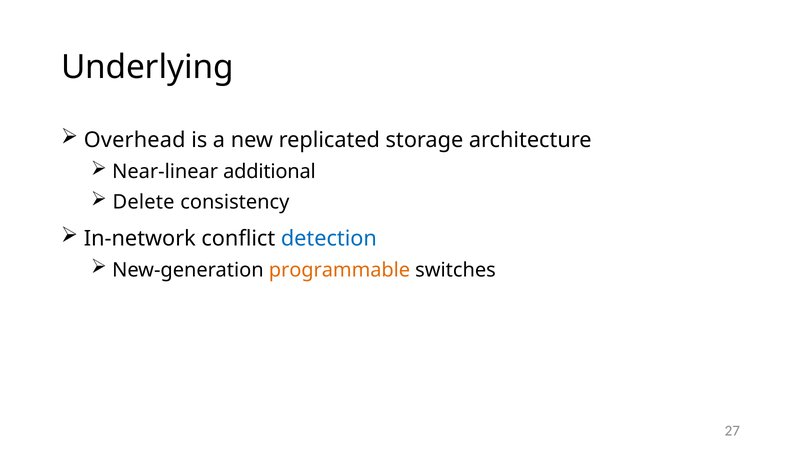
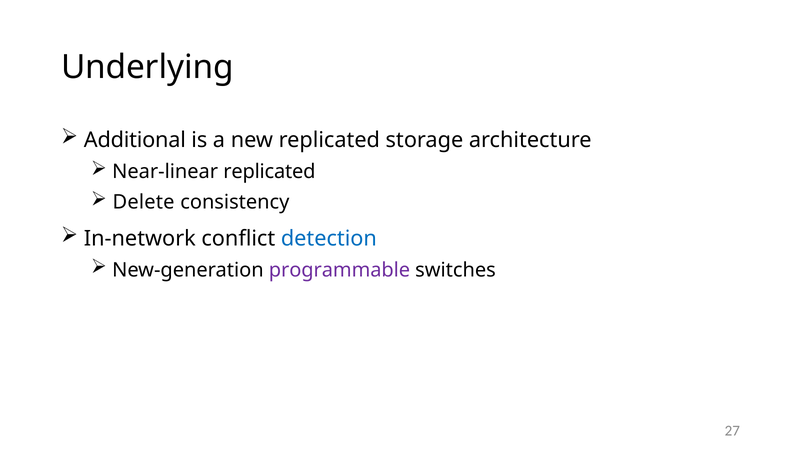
Overhead: Overhead -> Additional (135, 140)
Near-linear additional: additional -> replicated (269, 172)
programmable colour: orange -> purple (339, 270)
